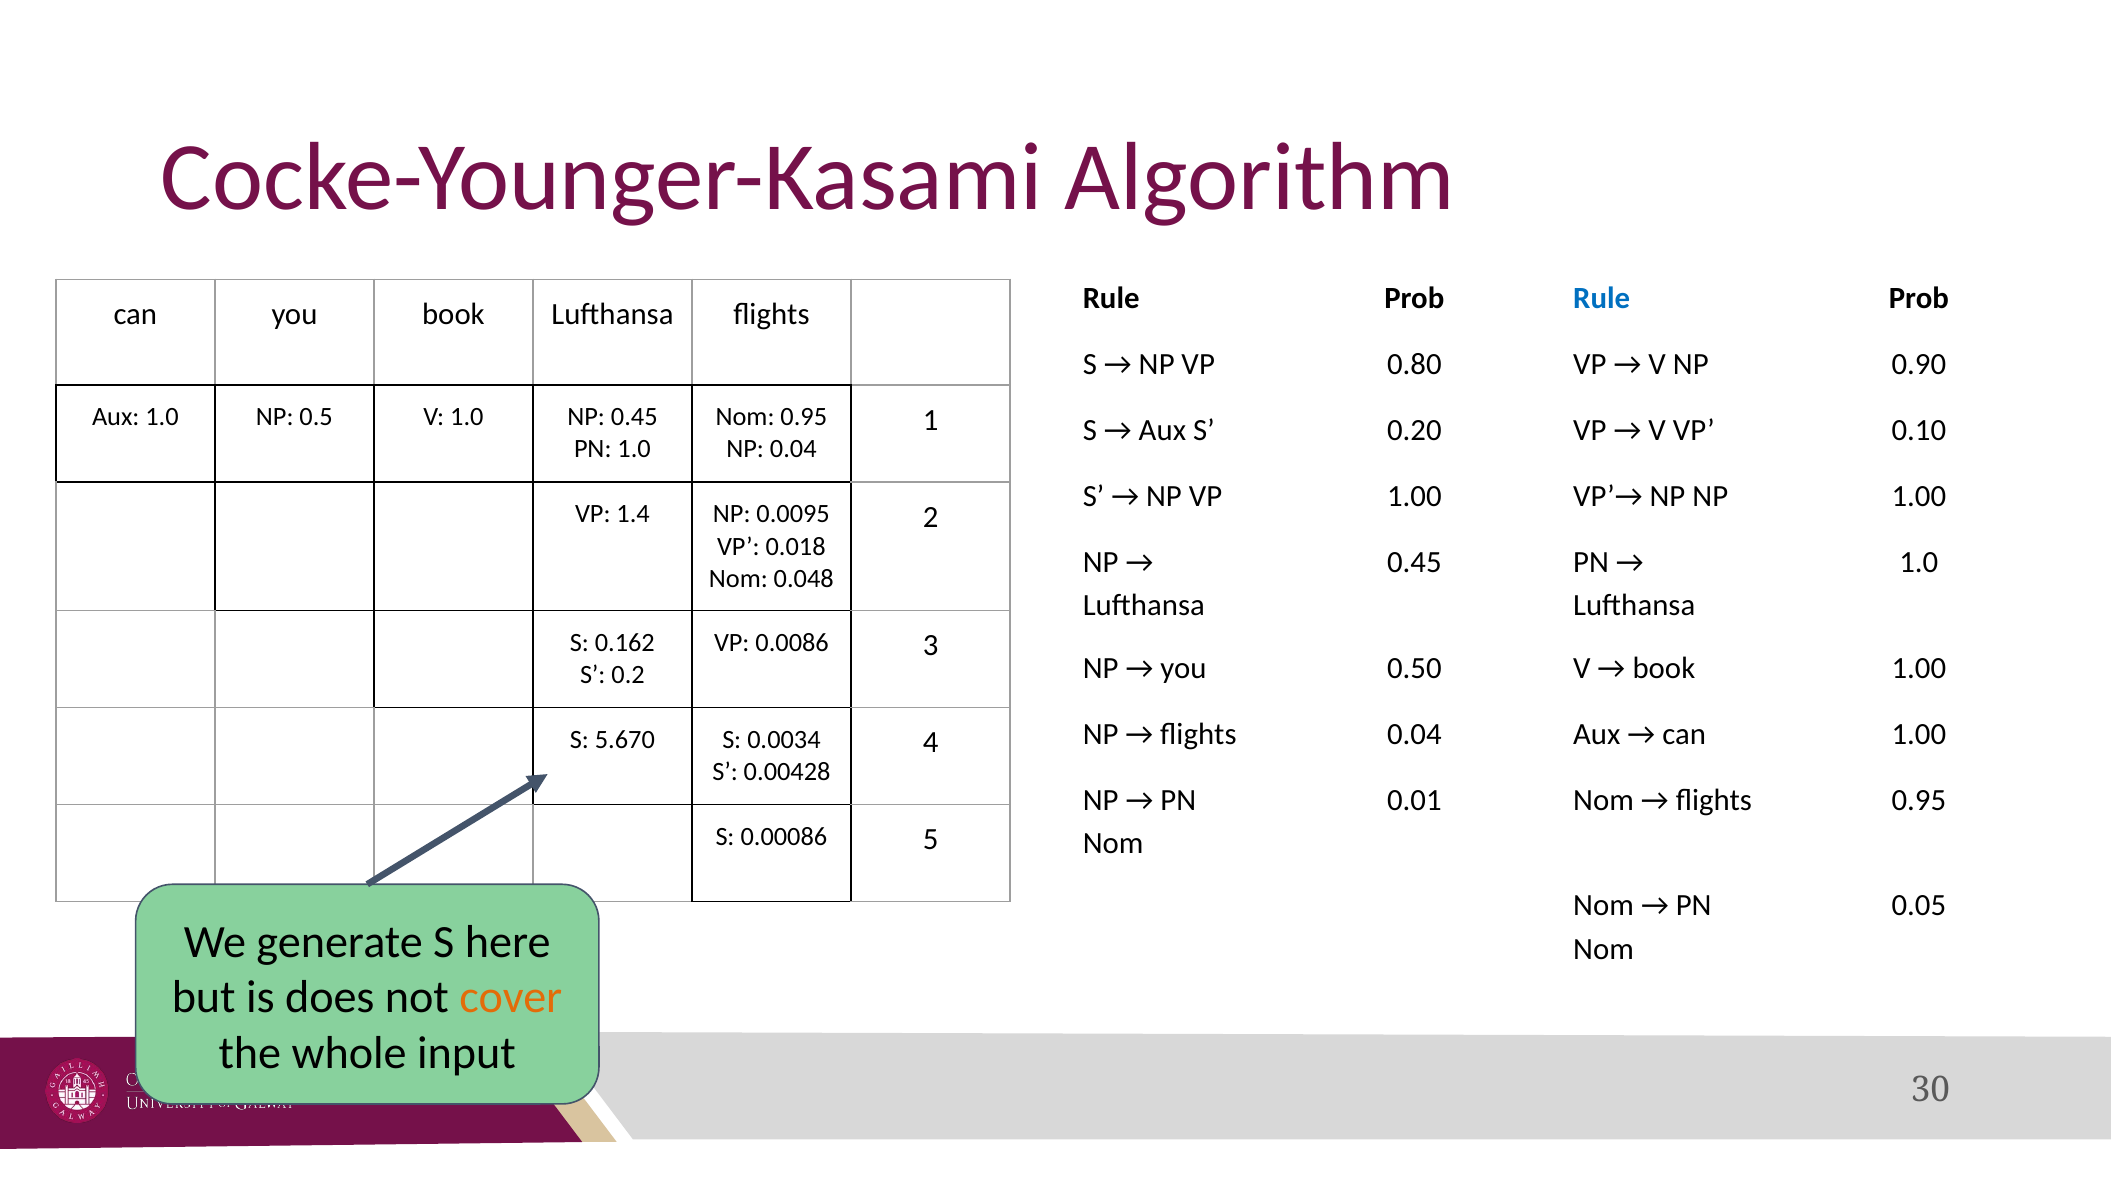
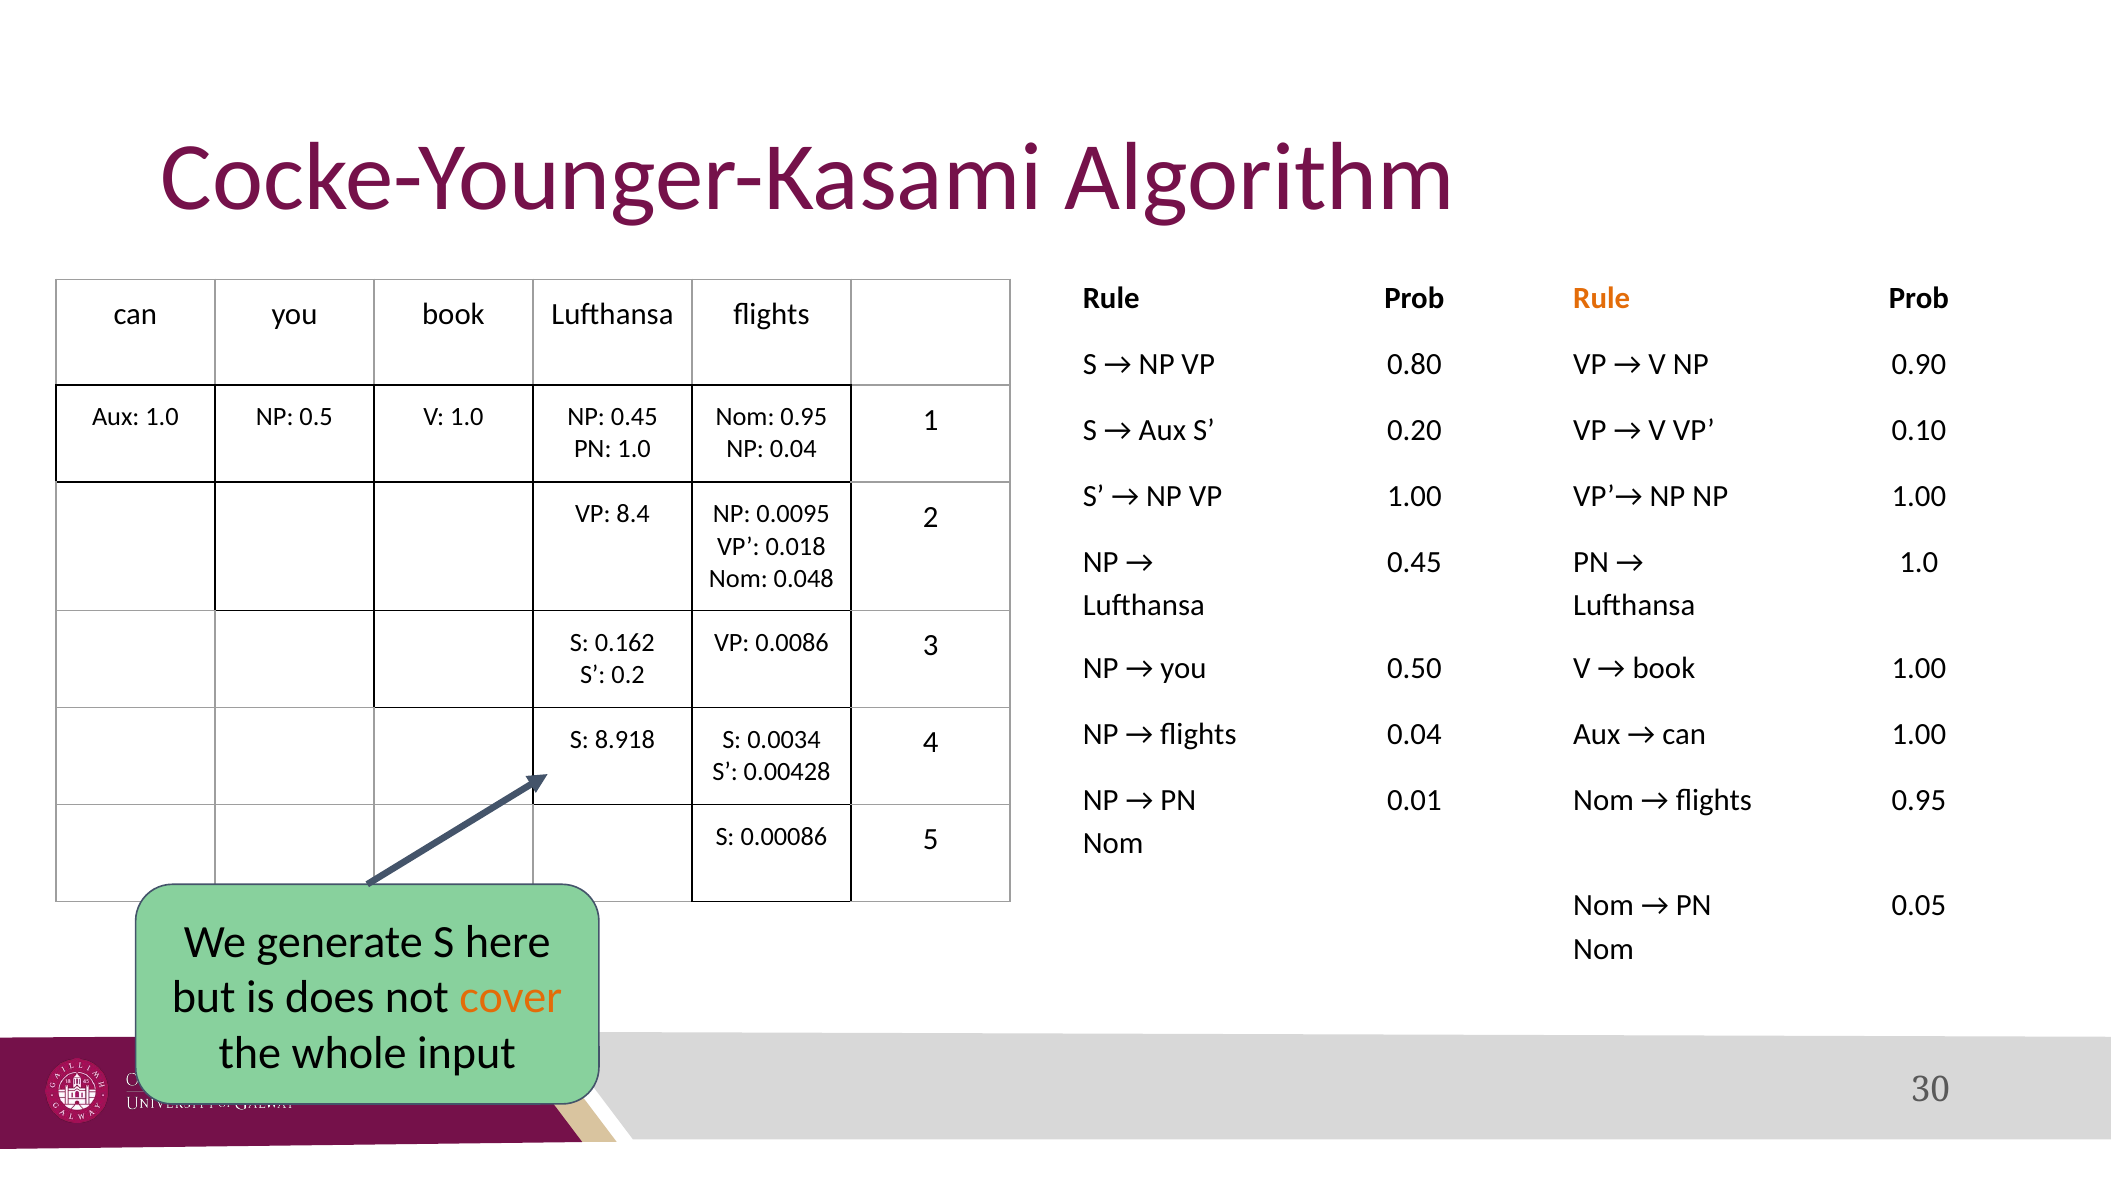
Rule colour: blue -> orange (1602, 298)
1.4: 1.4 -> 8.4 (633, 514)
5.670: 5.670 -> 8.918 (625, 739)
